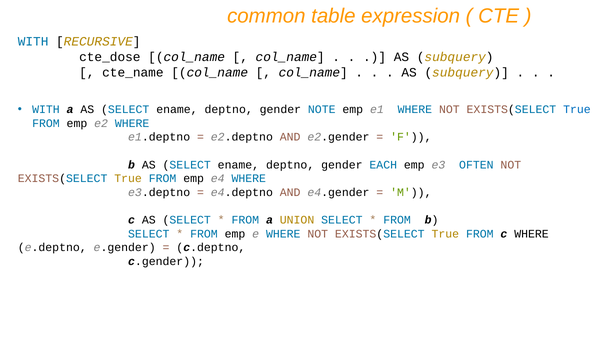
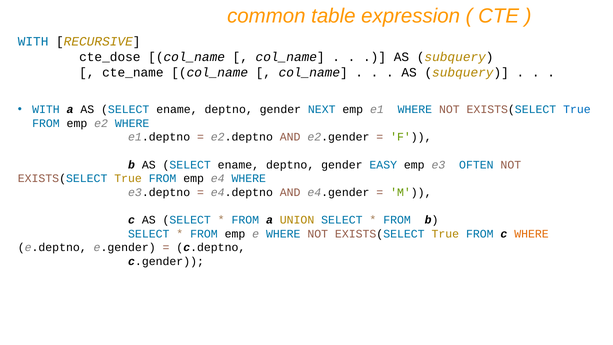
NOTE: NOTE -> NEXT (322, 109)
EACH: EACH -> EASY (383, 165)
WHERE colour: black -> orange (532, 234)
